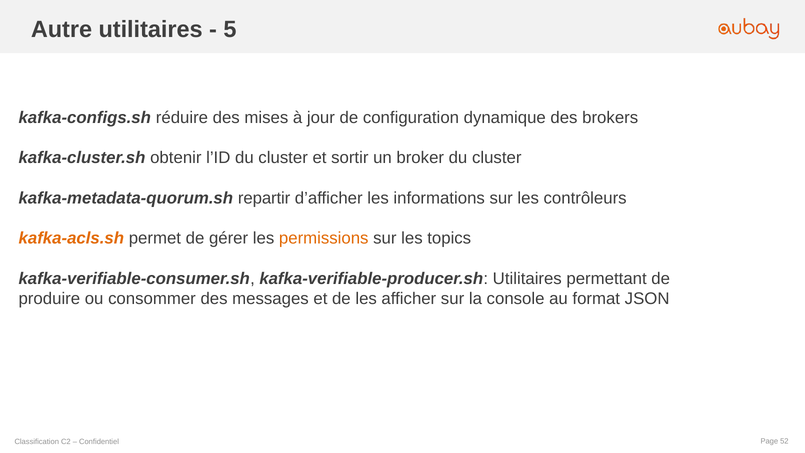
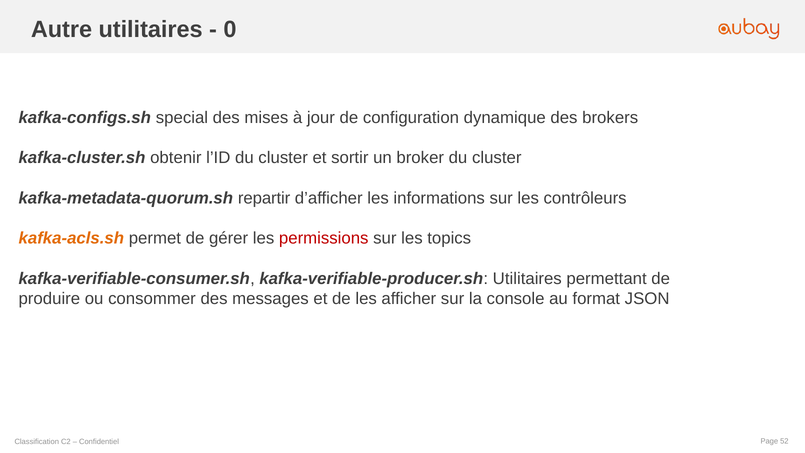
5: 5 -> 0 (230, 30)
réduire: réduire -> special (182, 117)
permissions colour: orange -> red (324, 238)
